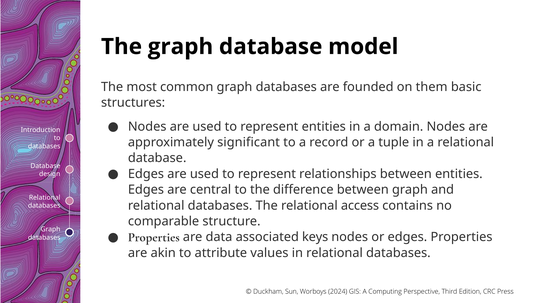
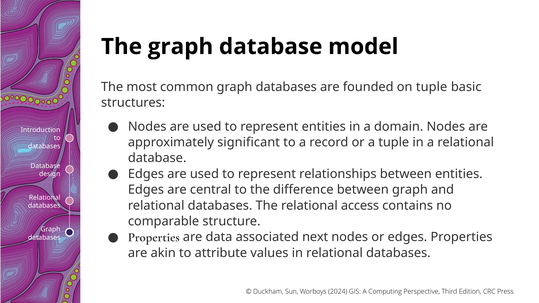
on them: them -> tuple (432, 87)
keys: keys -> next (315, 237)
